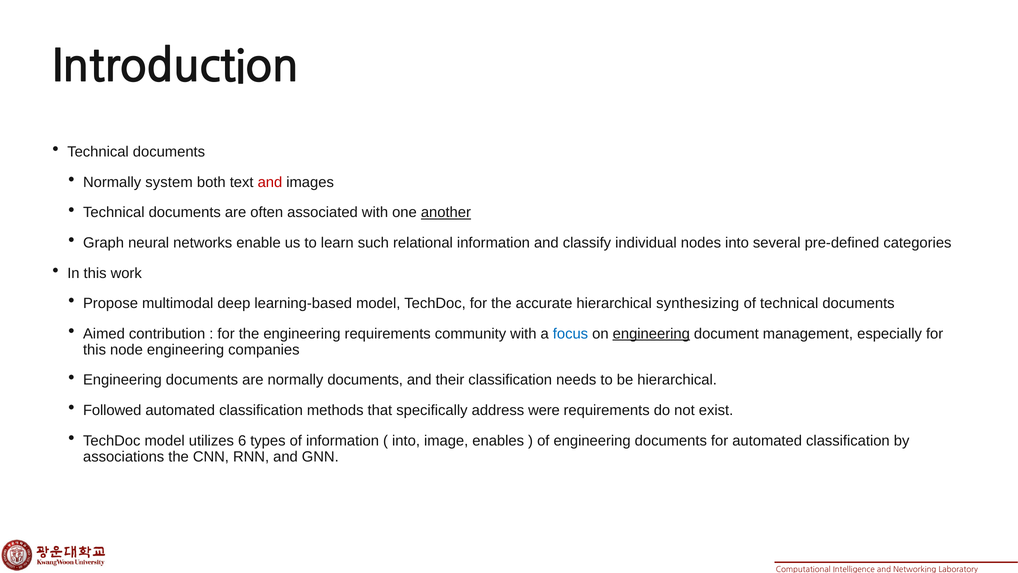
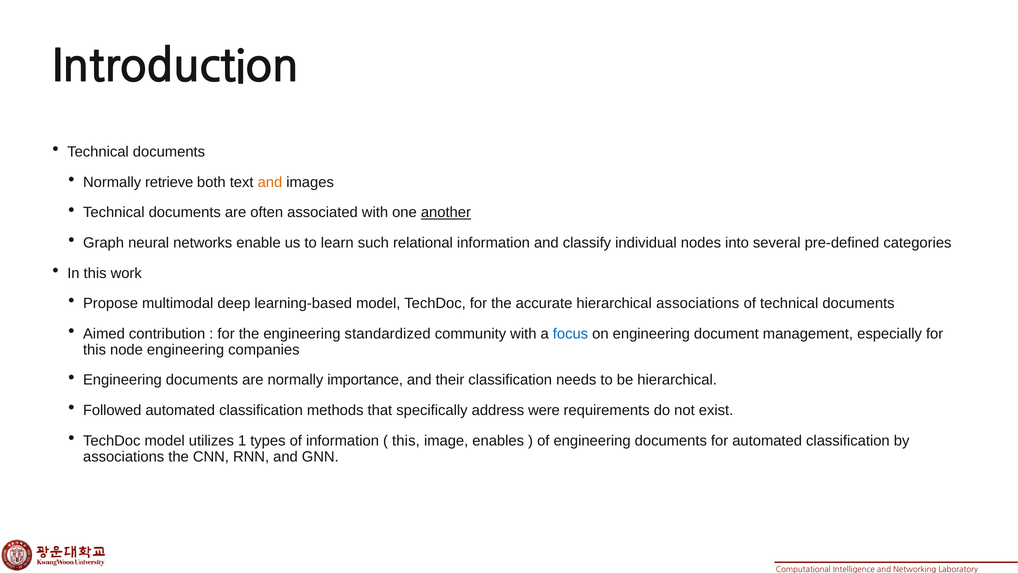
system: system -> retrieve (169, 182)
and colour: red -> orange (270, 182)
hierarchical synthesizing: synthesizing -> associations (698, 303)
engineering requirements: requirements -> standardized (388, 334)
engineering underline: present -> none (651, 334)
normally documents: documents -> importance (365, 380)
6: 6 -> 1 (242, 440)
into: into -> this (406, 440)
